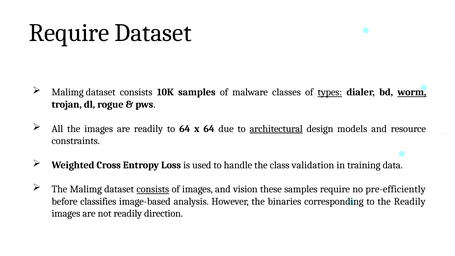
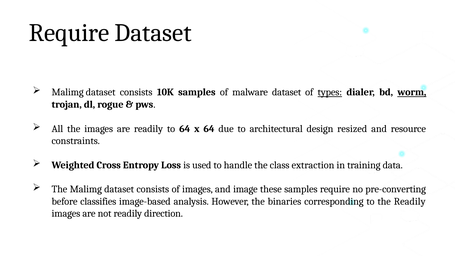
malware classes: classes -> dataset (287, 92)
architectural underline: present -> none (276, 129)
models: models -> resized (352, 129)
validation: validation -> extraction (313, 165)
consists underline: present -> none (153, 189)
vision: vision -> image (245, 189)
pre-efficiently: pre-efficiently -> pre-converting (396, 189)
